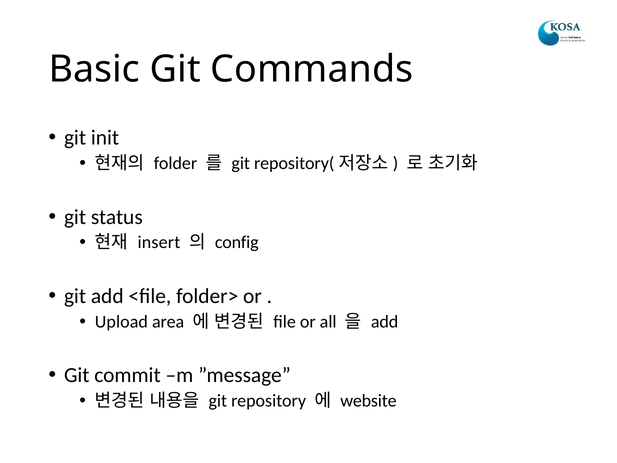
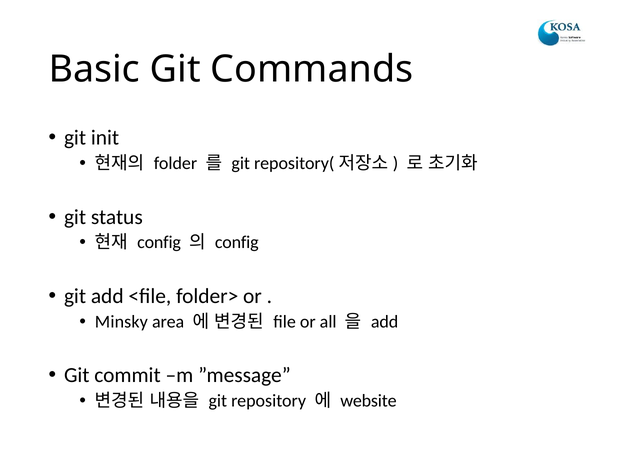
insert: insert -> config (159, 242)
Upload: Upload -> Minsky (121, 322)
